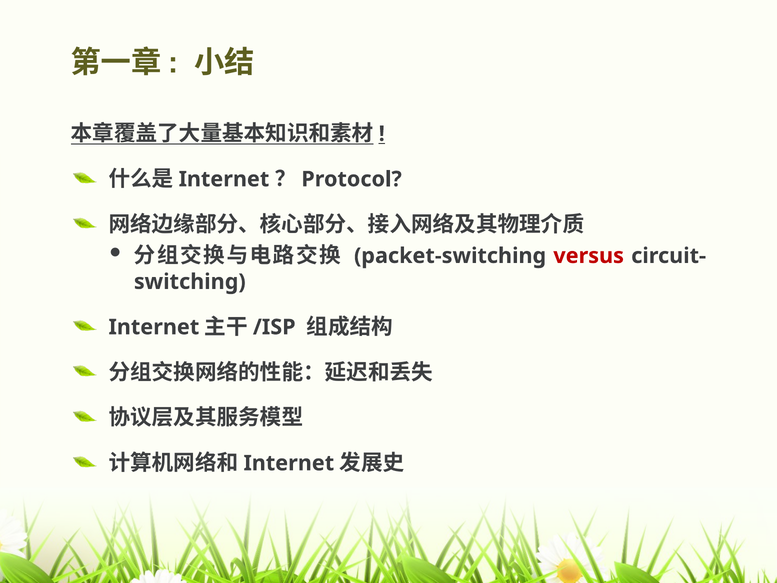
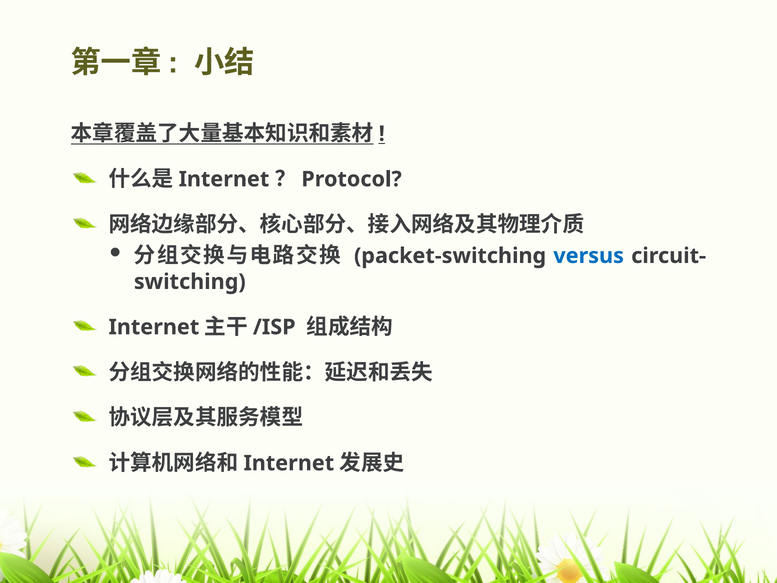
versus colour: red -> blue (589, 256)
